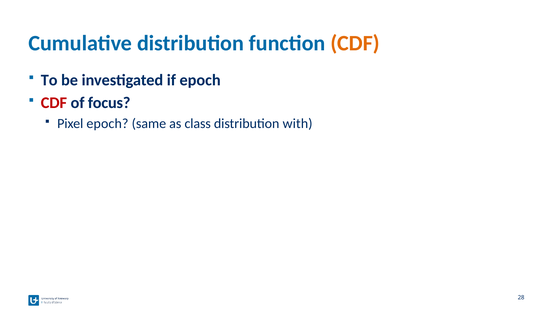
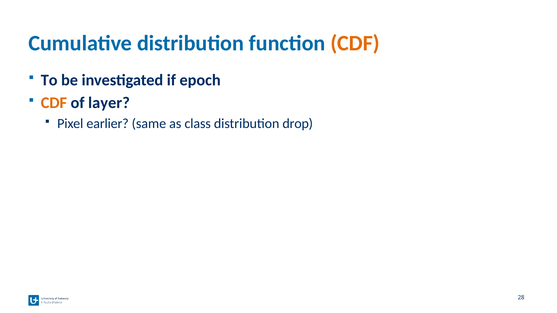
CDF colour: red -> orange (54, 103)
focus: focus -> layer (109, 103)
Pixel epoch: epoch -> earlier (108, 124)
with: with -> drop (298, 124)
